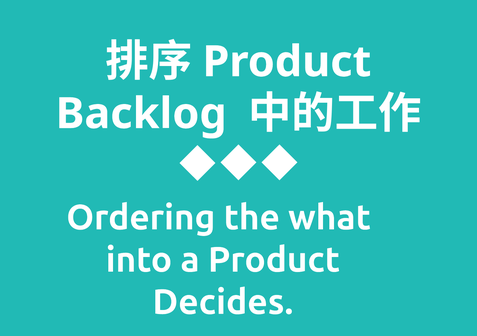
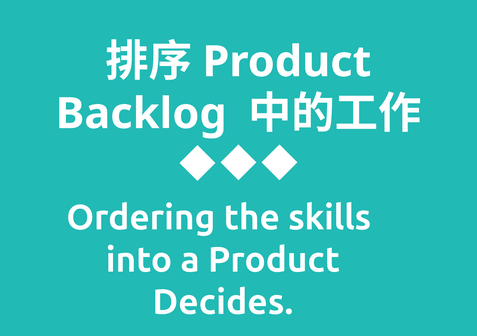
what: what -> skills (330, 218)
